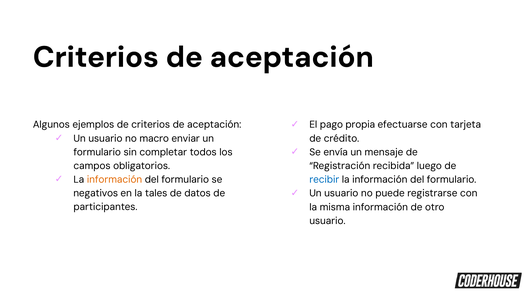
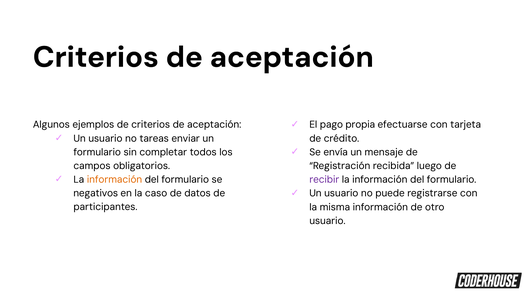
macro: macro -> tareas (154, 139)
recibir colour: blue -> purple (324, 180)
tales: tales -> caso (156, 193)
